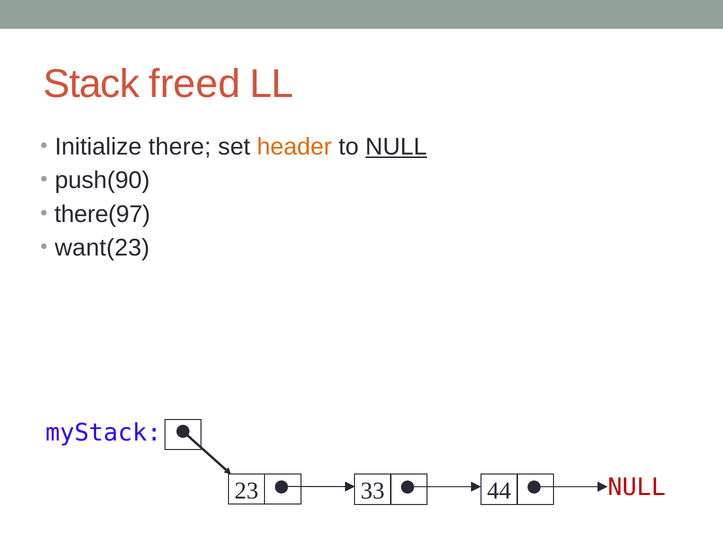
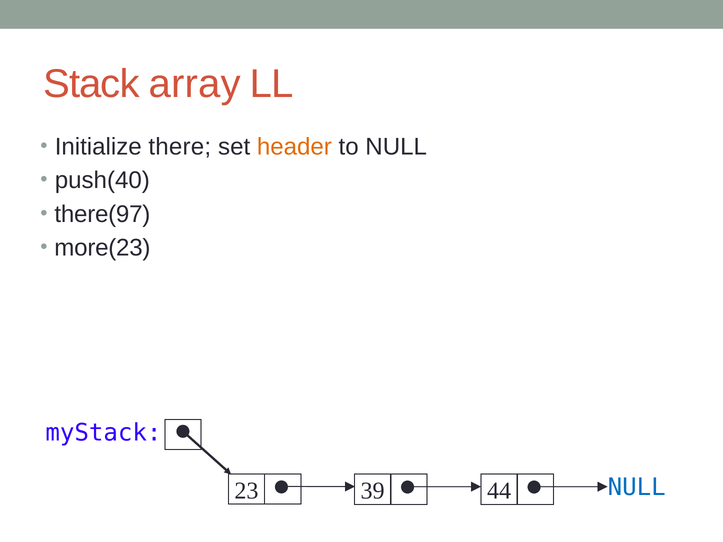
freed: freed -> array (195, 84)
NULL underline: present -> none (396, 147)
push(90: push(90 -> push(40 (102, 181)
want(23: want(23 -> more(23 (102, 248)
NULL colour: red -> blue (637, 488)
33: 33 -> 39 (373, 491)
